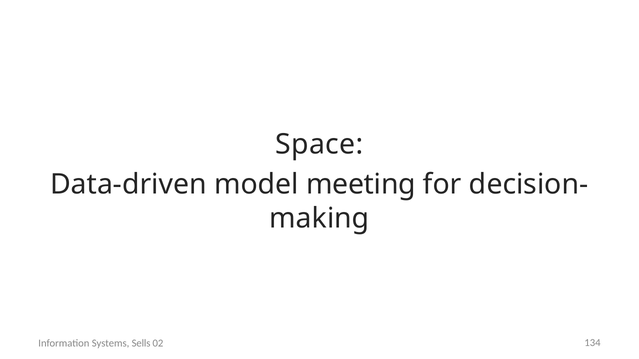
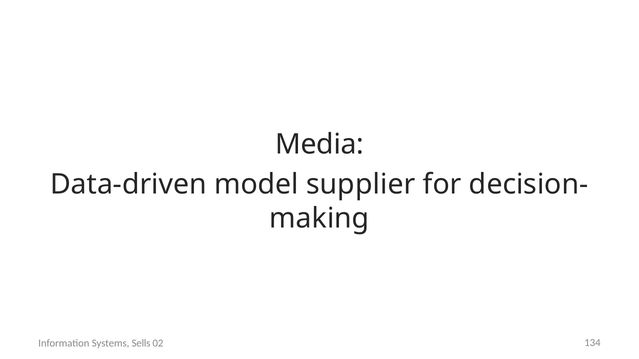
Space: Space -> Media (320, 145)
meeting: meeting -> supplier (361, 184)
